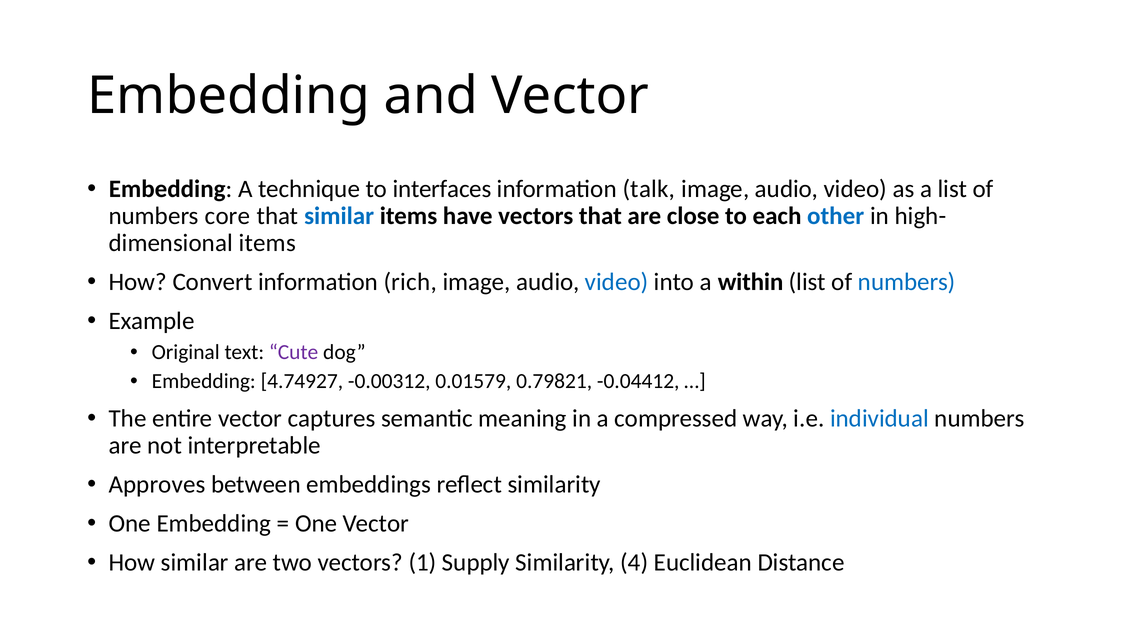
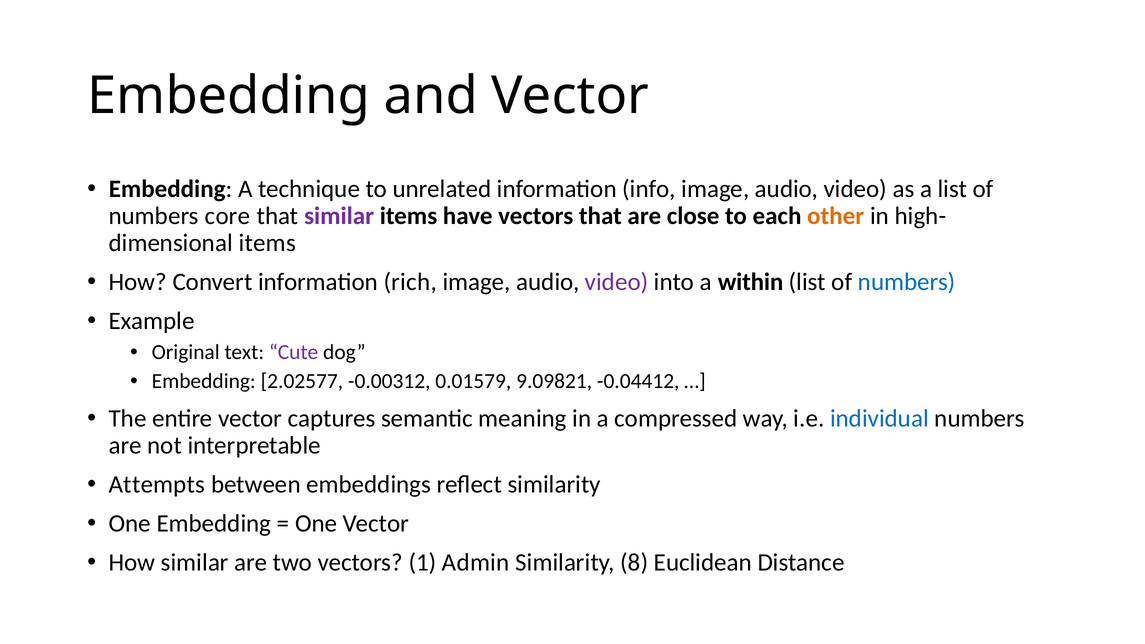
interfaces: interfaces -> unrelated (442, 189)
talk: talk -> info (649, 189)
similar colour: blue -> purple (339, 216)
other colour: blue -> orange (836, 216)
video colour: blue -> purple (617, 282)
4.74927: 4.74927 -> 2.02577 (302, 381)
0.79821: 0.79821 -> 9.09821 (554, 381)
Approves: Approves -> Attempts (157, 484)
Supply: Supply -> Admin (476, 562)
4: 4 -> 8 (634, 562)
